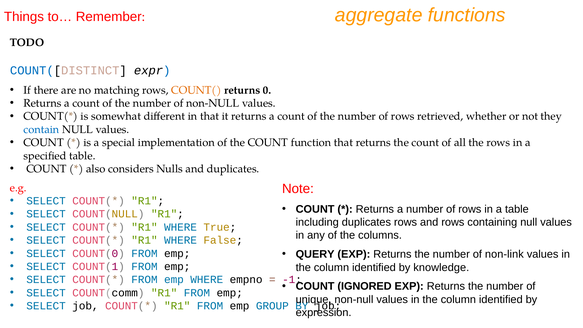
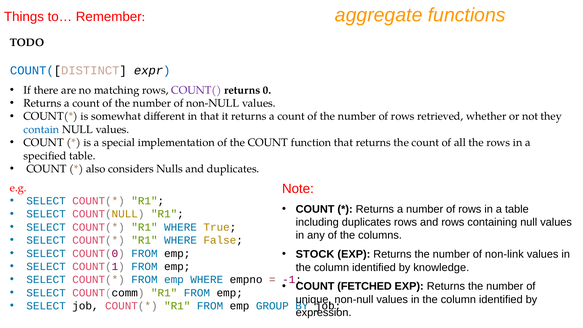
COUNT( colour: orange -> purple (196, 90)
QUERY: QUERY -> STOCK (315, 254)
IGNORED: IGNORED -> FETCHED (365, 286)
